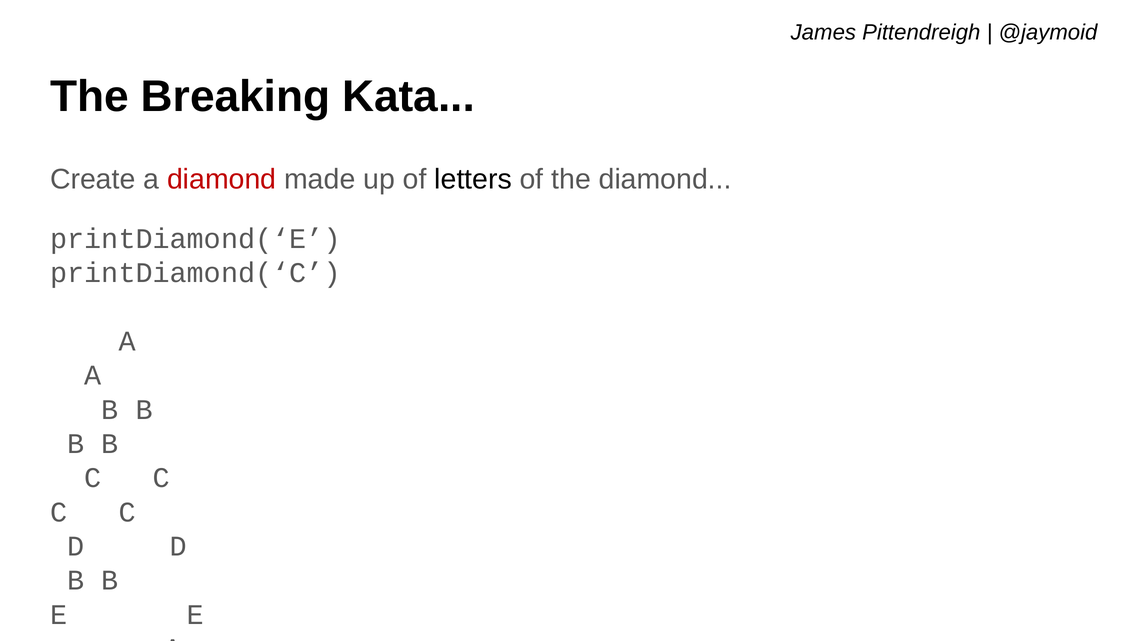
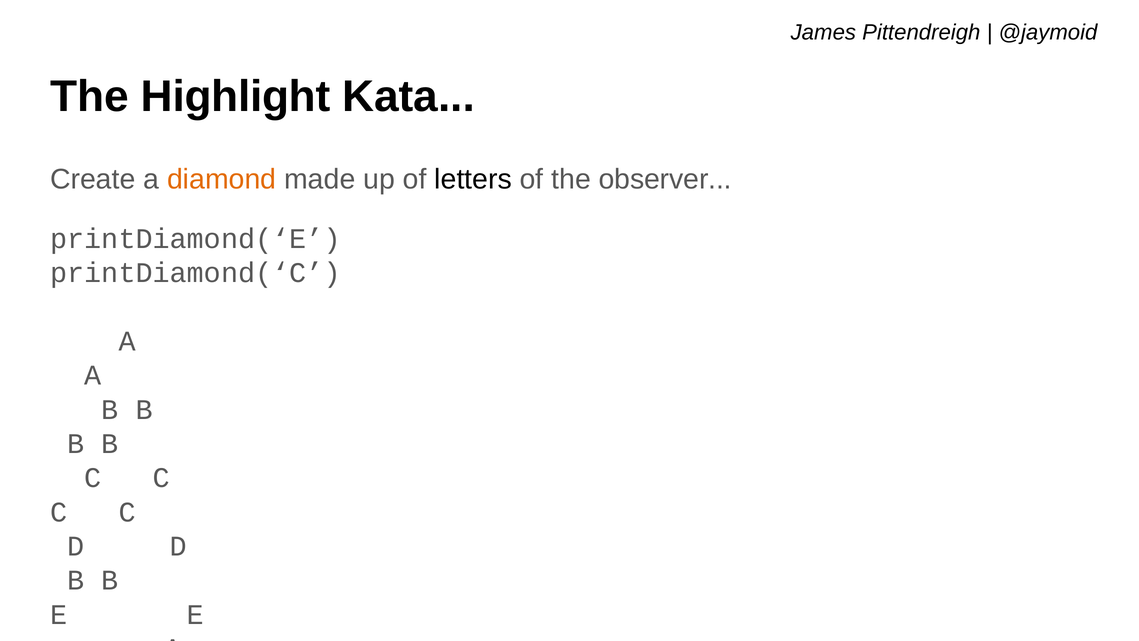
Breaking: Breaking -> Highlight (236, 97)
diamond colour: red -> orange (222, 179)
the diamond: diamond -> observer (665, 179)
